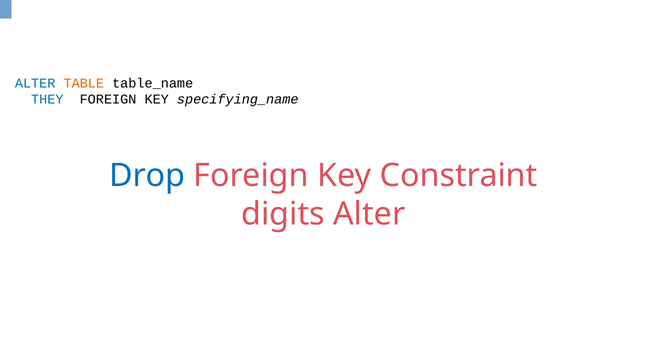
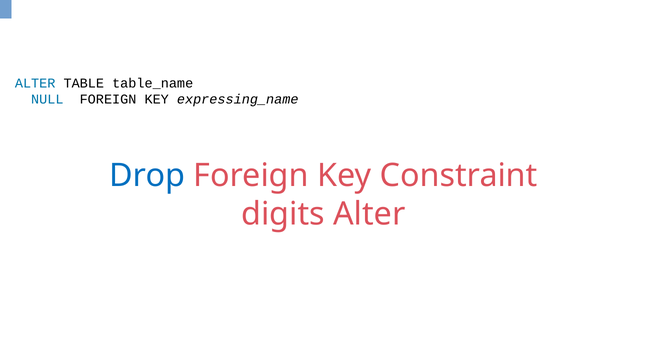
TABLE colour: orange -> black (84, 83)
THEY: THEY -> NULL (47, 99)
specifying_name: specifying_name -> expressing_name (238, 99)
